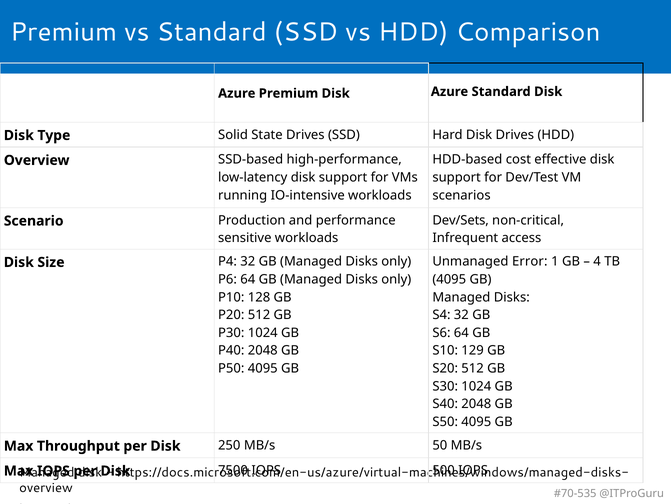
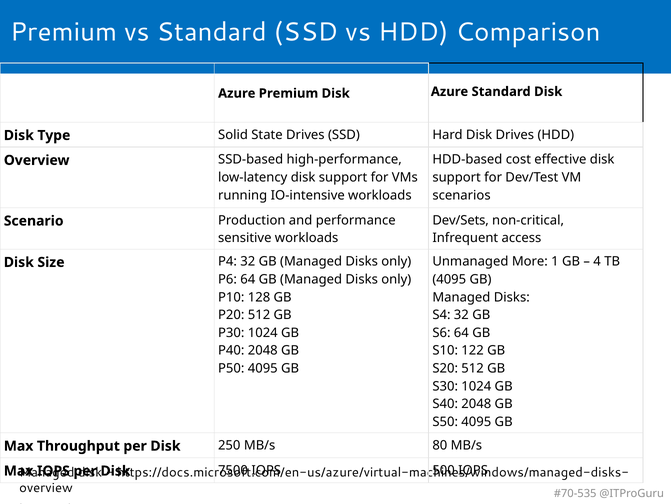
Error: Error -> More (530, 261)
129: 129 -> 122 (473, 350)
50: 50 -> 80 (440, 445)
